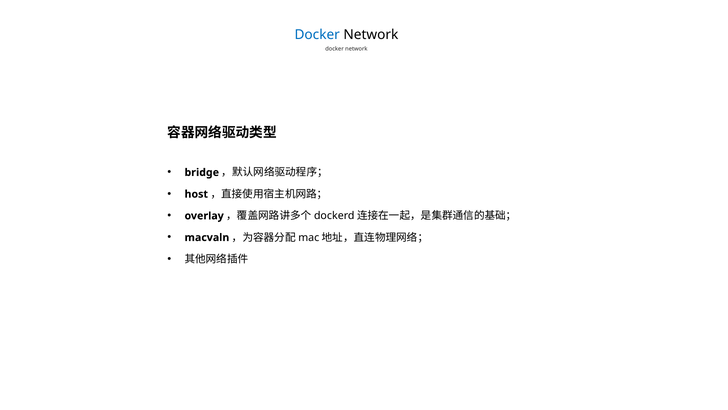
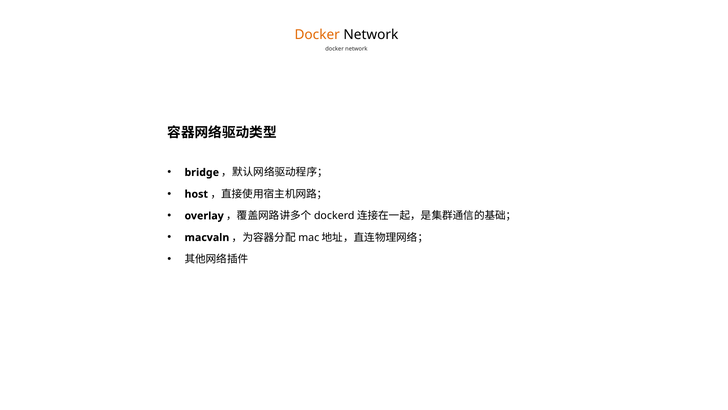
Docker colour: blue -> orange (317, 34)
